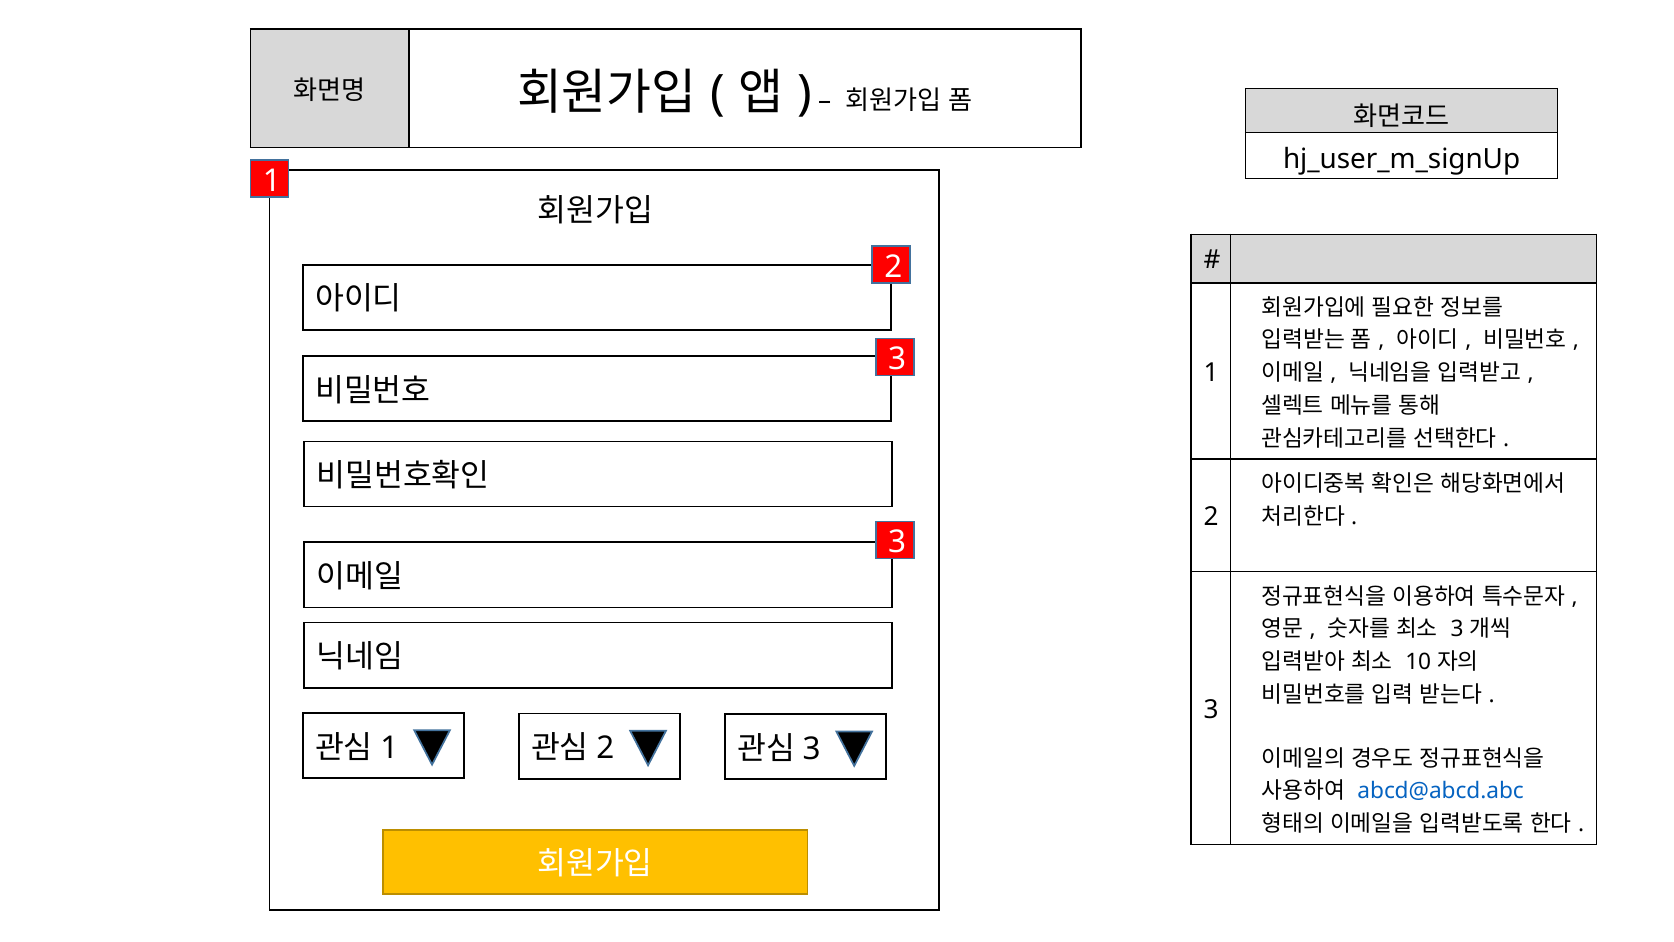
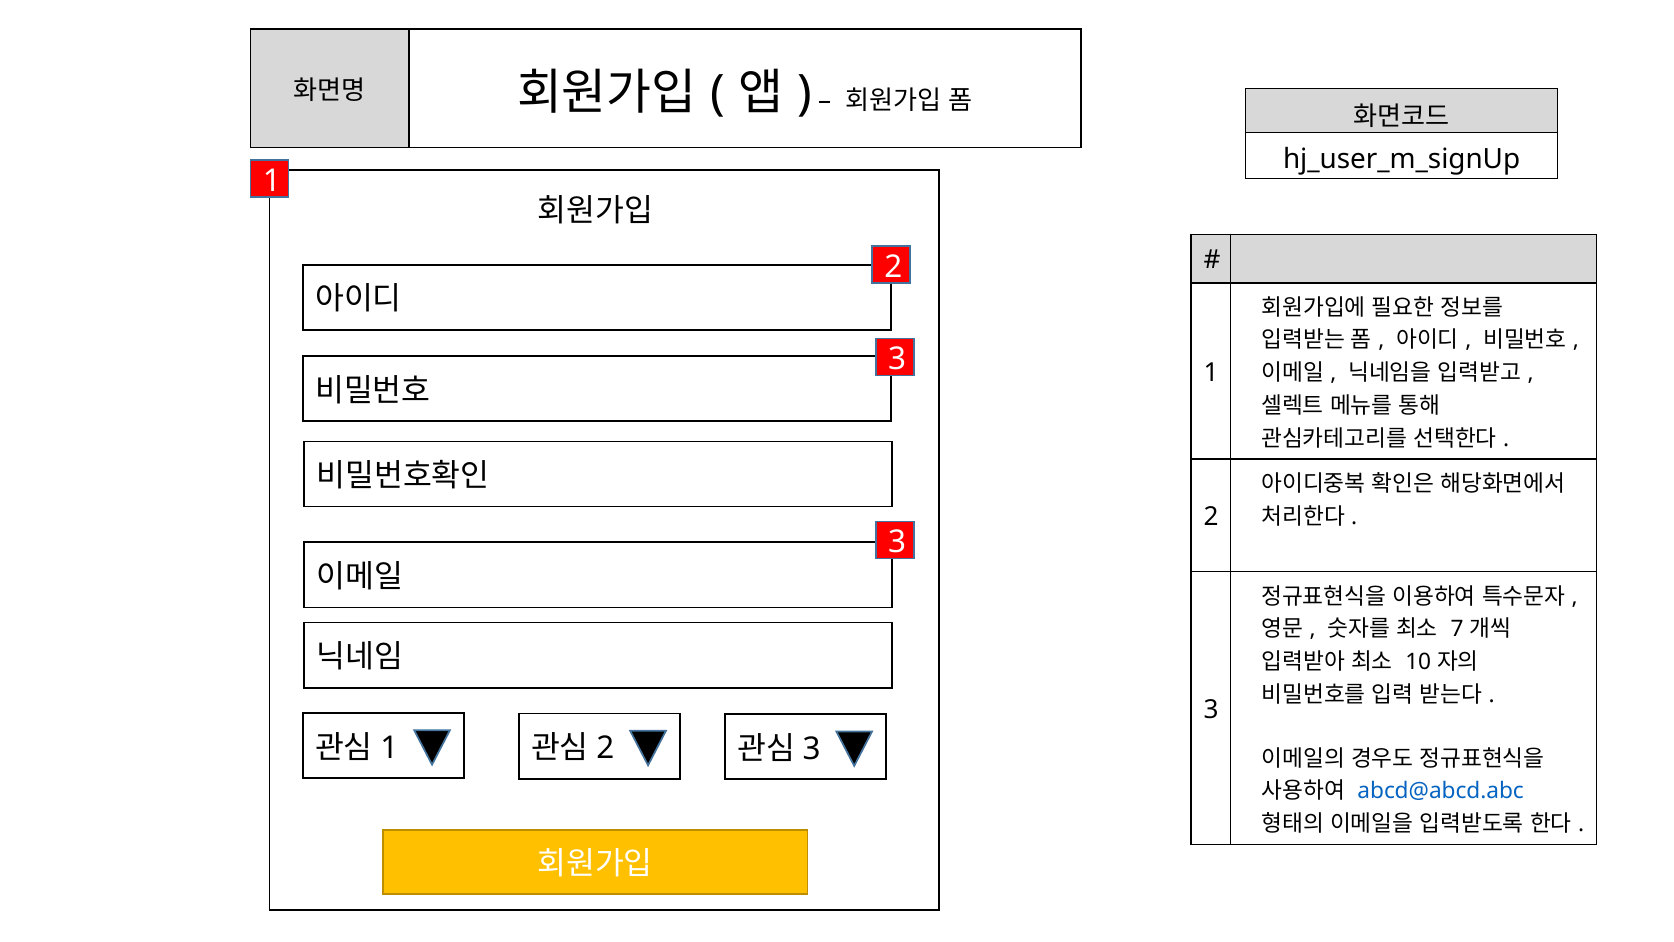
3: 3 -> 7 (1457, 629)
